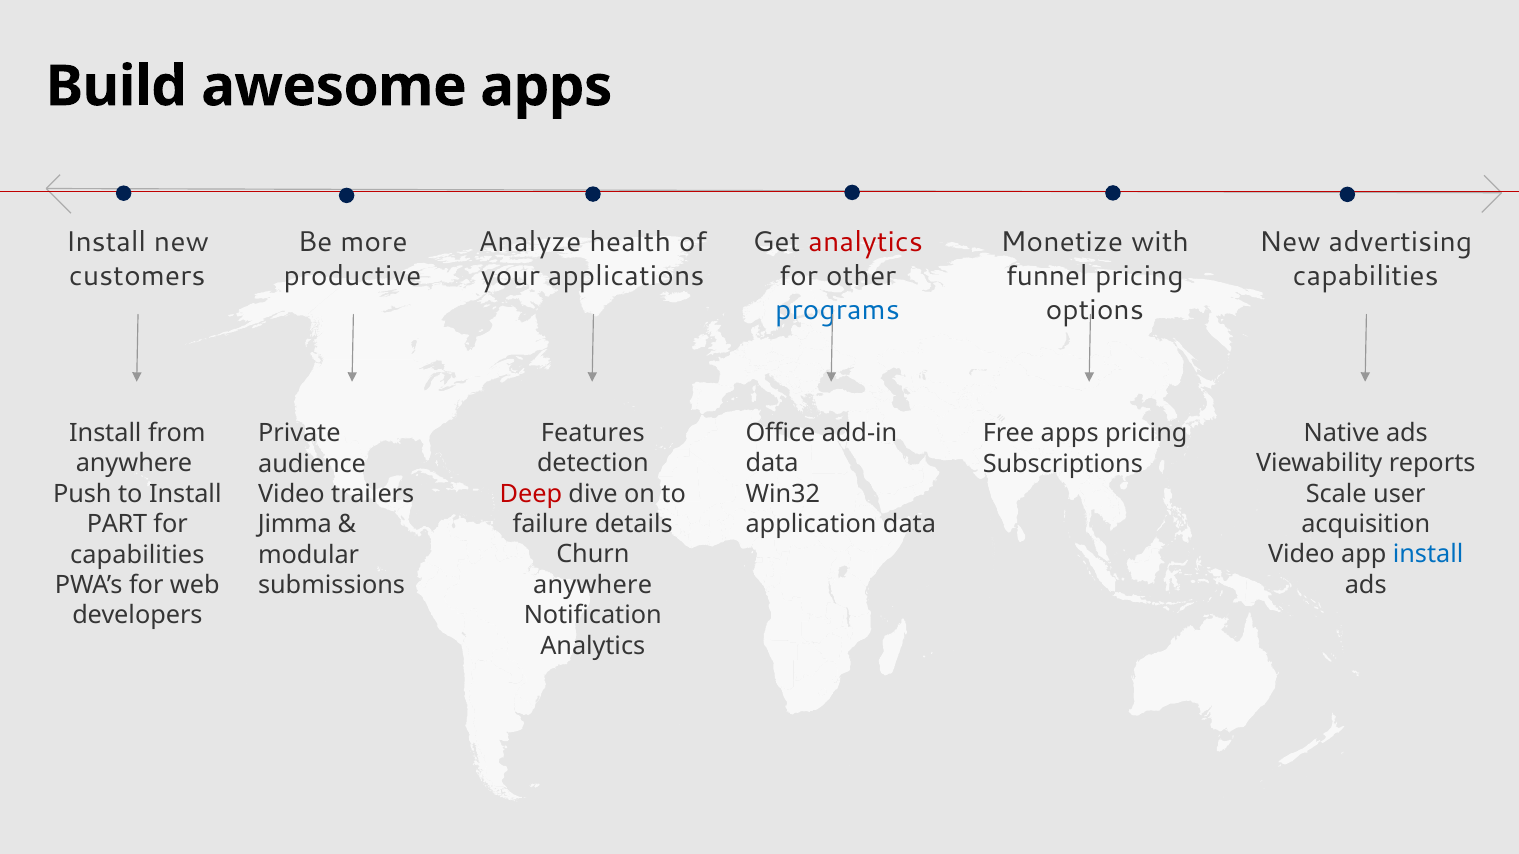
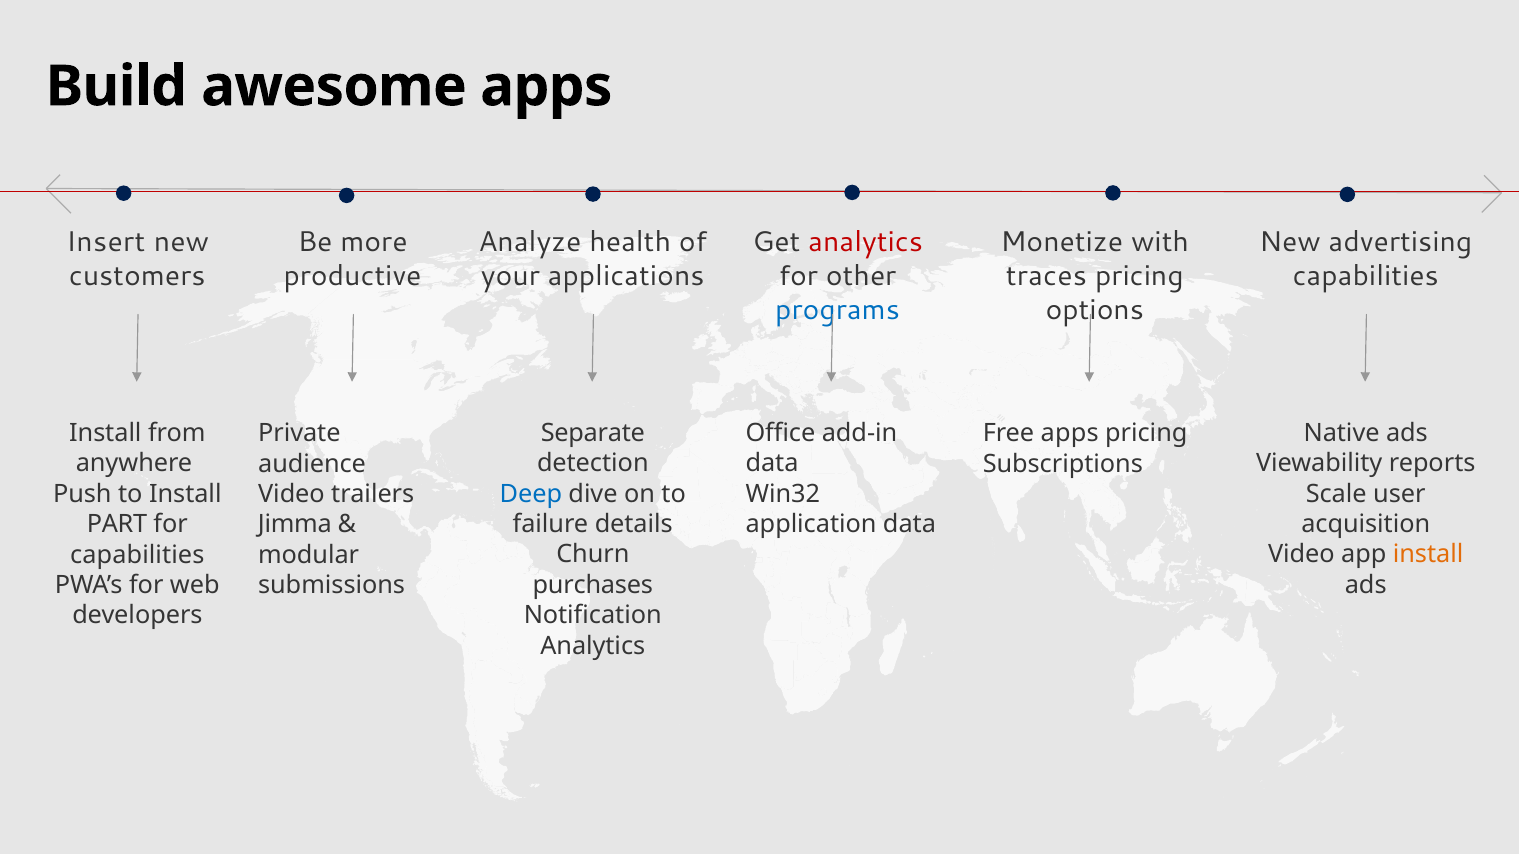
Install: Install -> Insert (106, 242)
funnel: funnel -> traces (1046, 276)
Features: Features -> Separate (593, 433)
Deep colour: red -> blue (531, 494)
install colour: blue -> orange (1428, 555)
anywhere: anywhere -> purchases (593, 585)
